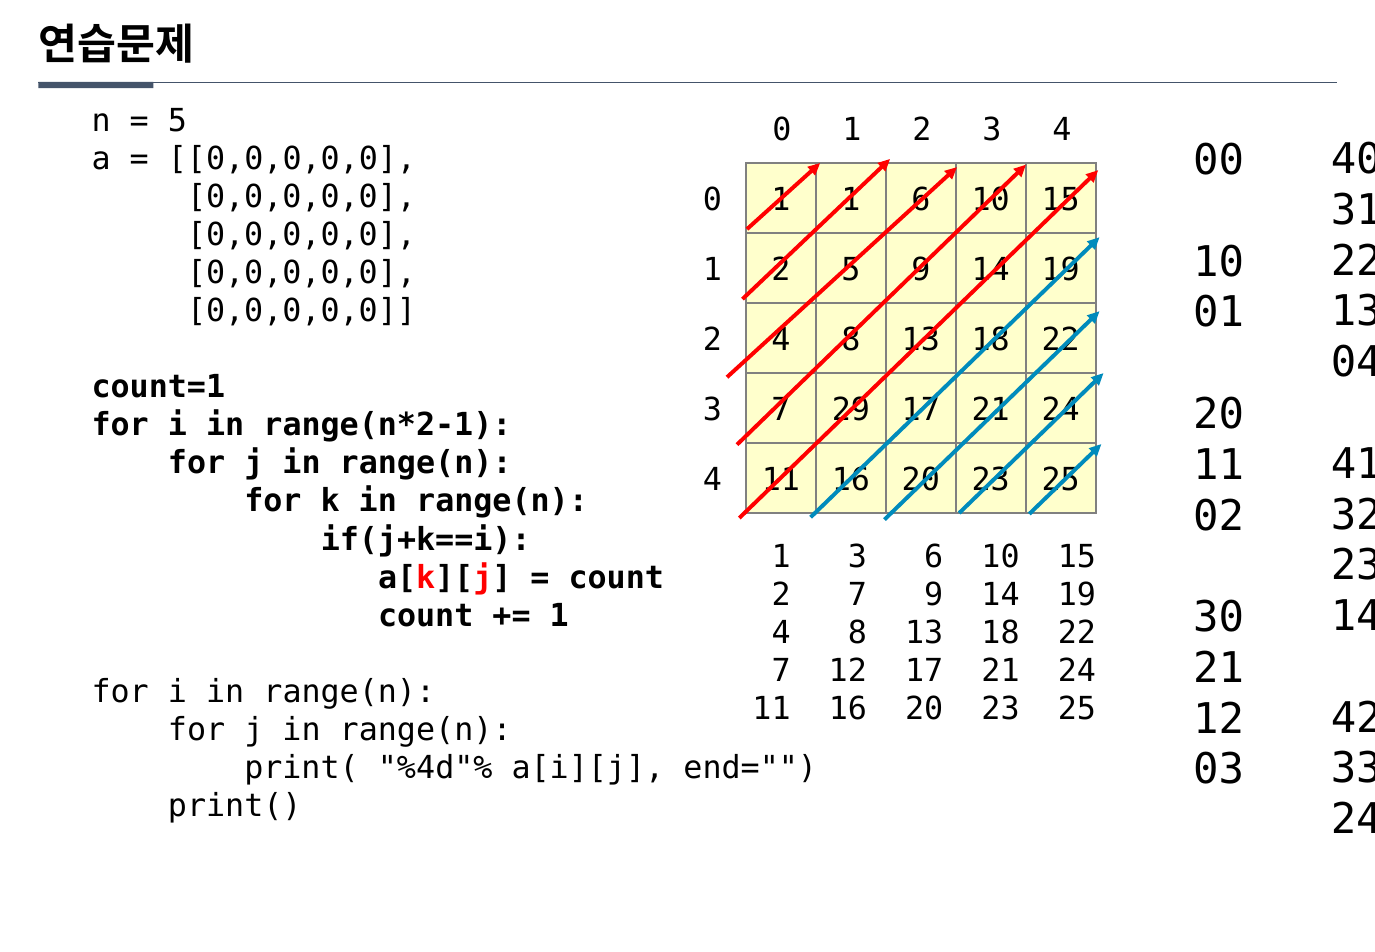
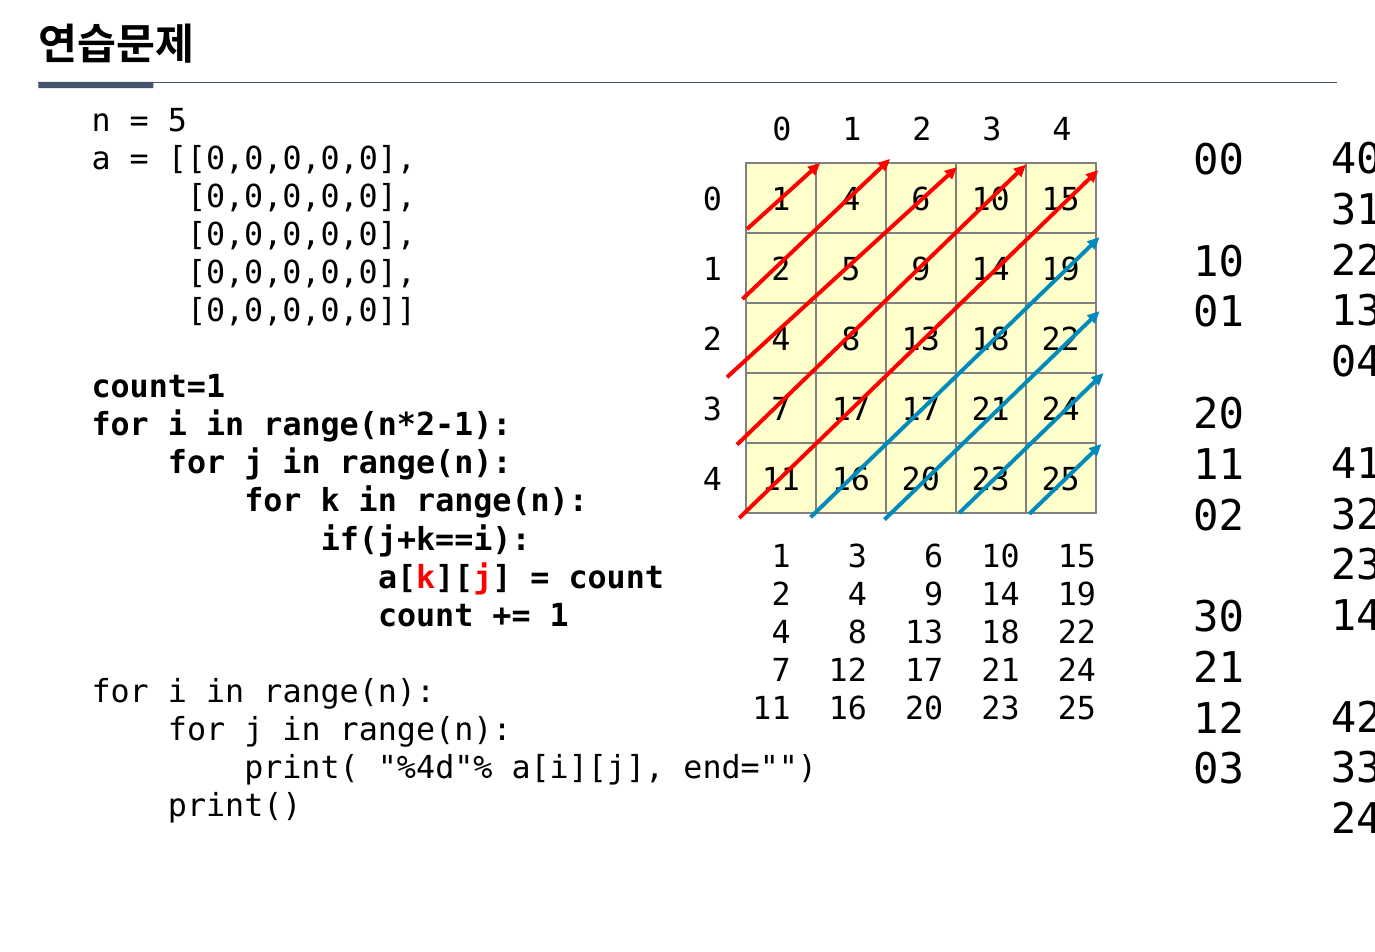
1 1: 1 -> 4 (851, 200)
7 29: 29 -> 17 (851, 410)
2 7: 7 -> 4 (857, 595)
